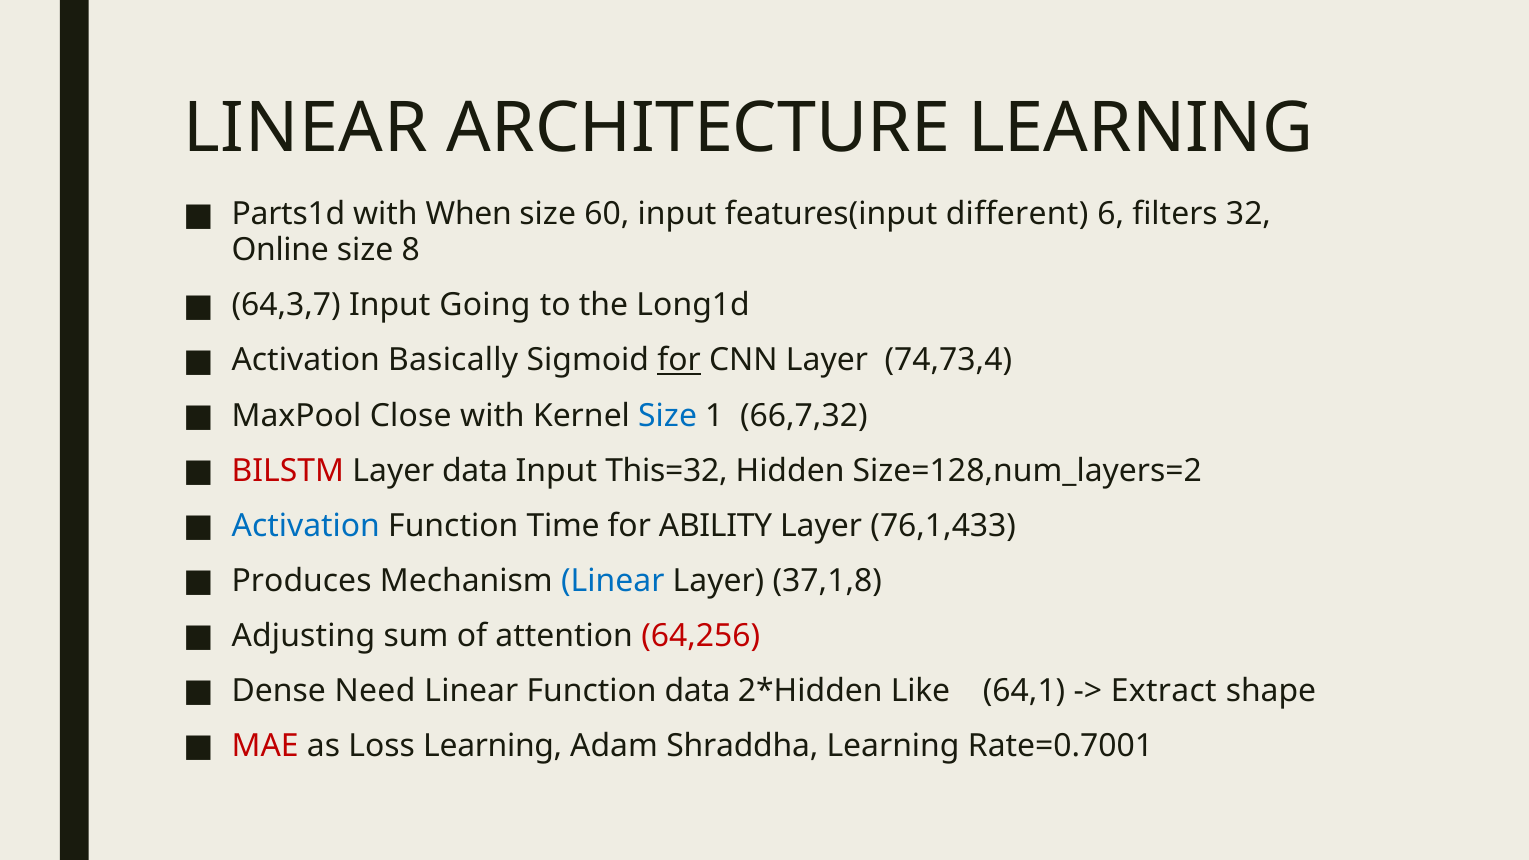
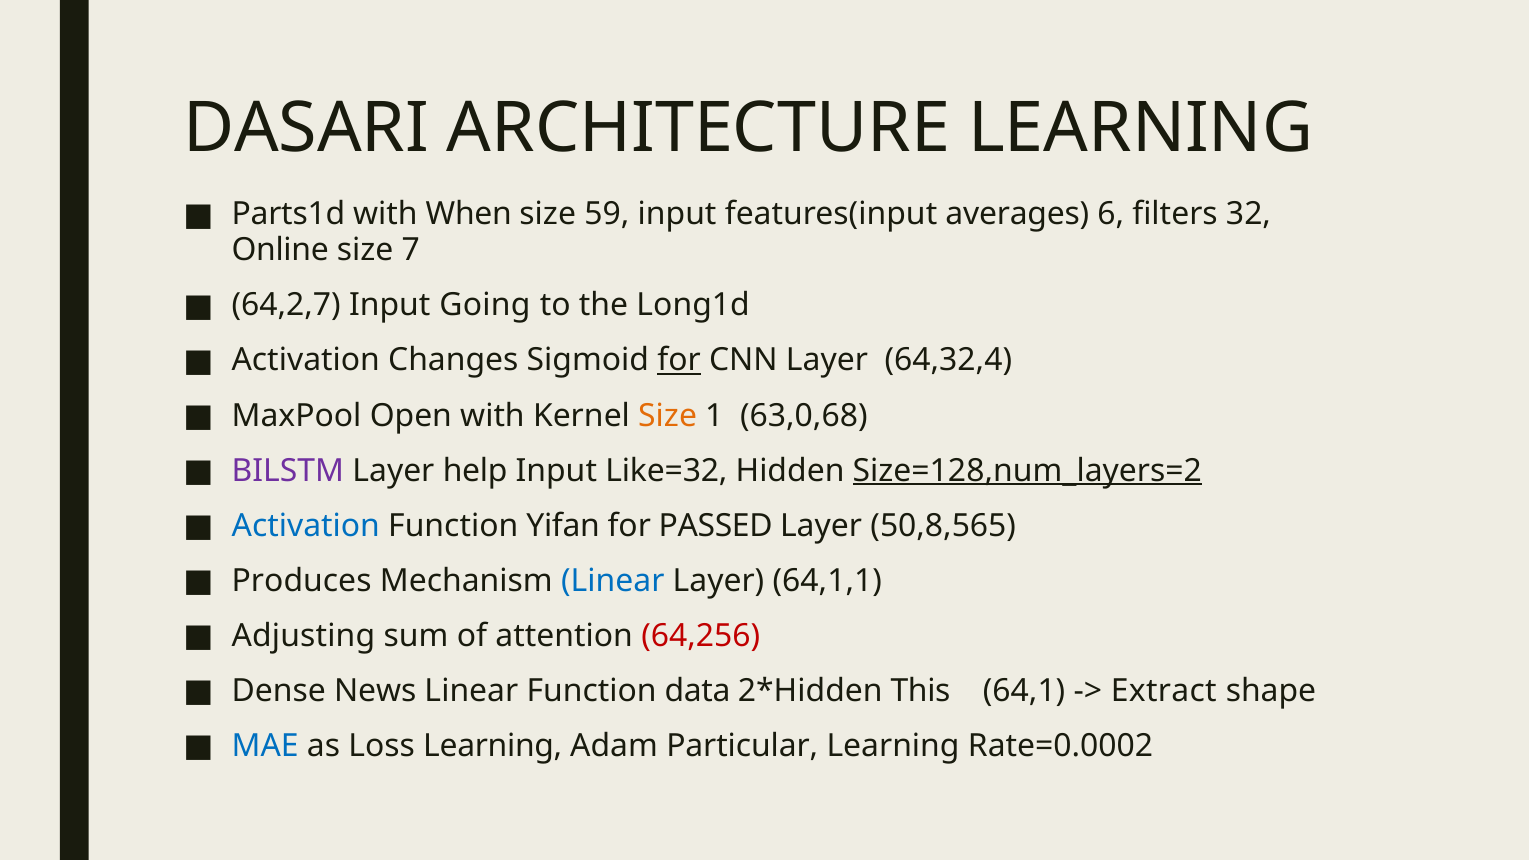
LINEAR: LINEAR -> DASARI (306, 128)
60: 60 -> 59 (607, 214)
different: different -> averages (1017, 214)
8: 8 -> 7 (411, 250)
64,3,7: 64,3,7 -> 64,2,7 (286, 305)
Basically: Basically -> Changes (453, 361)
74,73,4: 74,73,4 -> 64,32,4 (948, 361)
Close: Close -> Open (411, 416)
Size colour: blue -> orange (668, 416)
66,7,32: 66,7,32 -> 63,0,68 (804, 416)
BILSTM colour: red -> purple (288, 471)
Layer data: data -> help (475, 471)
This=32: This=32 -> Like=32 (666, 471)
Size=128,num_layers=2 underline: none -> present (1027, 471)
Time: Time -> Yifan (563, 526)
ABILITY: ABILITY -> PASSED (716, 526)
76,1,433: 76,1,433 -> 50,8,565 (943, 526)
37,1,8: 37,1,8 -> 64,1,1 (827, 581)
Need: Need -> News (375, 691)
Like: Like -> This (920, 691)
MAE colour: red -> blue (265, 746)
Shraddha: Shraddha -> Particular (742, 746)
Rate=0.7001: Rate=0.7001 -> Rate=0.0002 (1061, 746)
